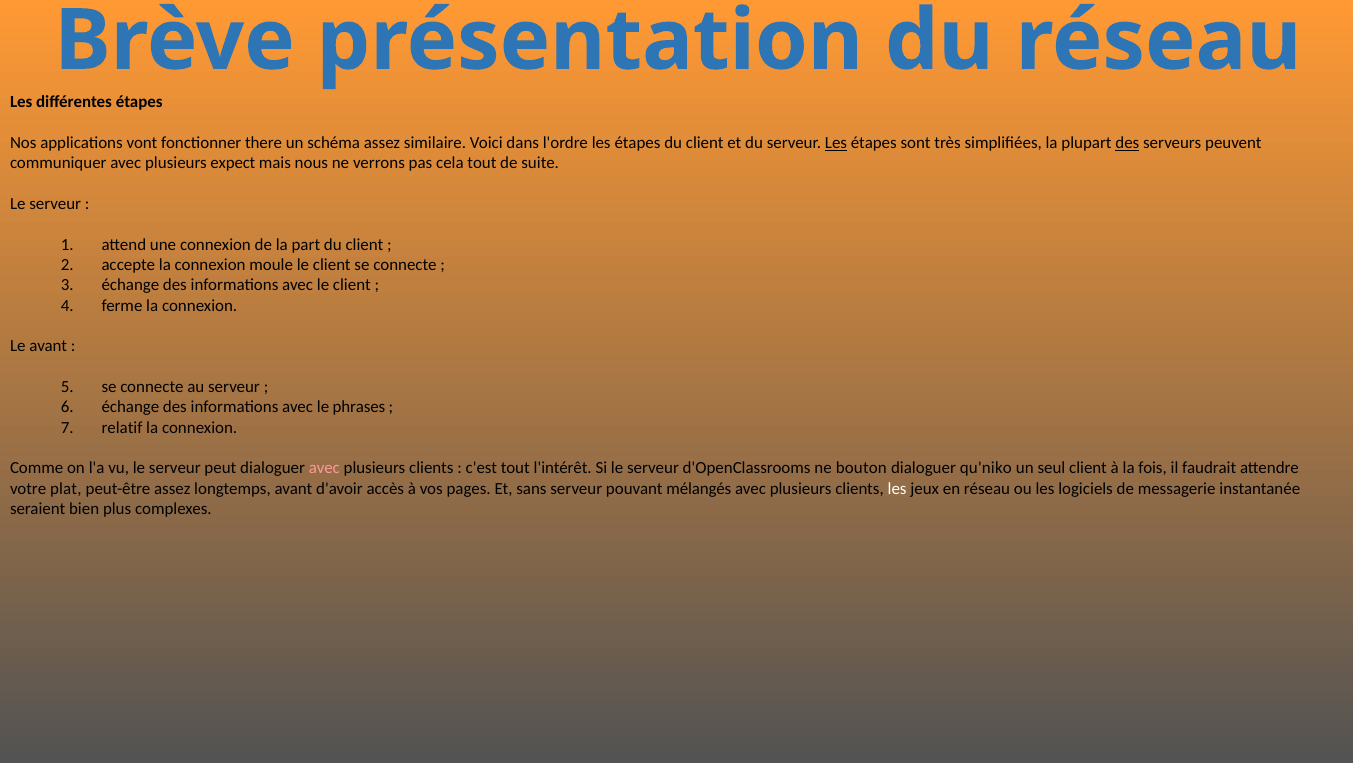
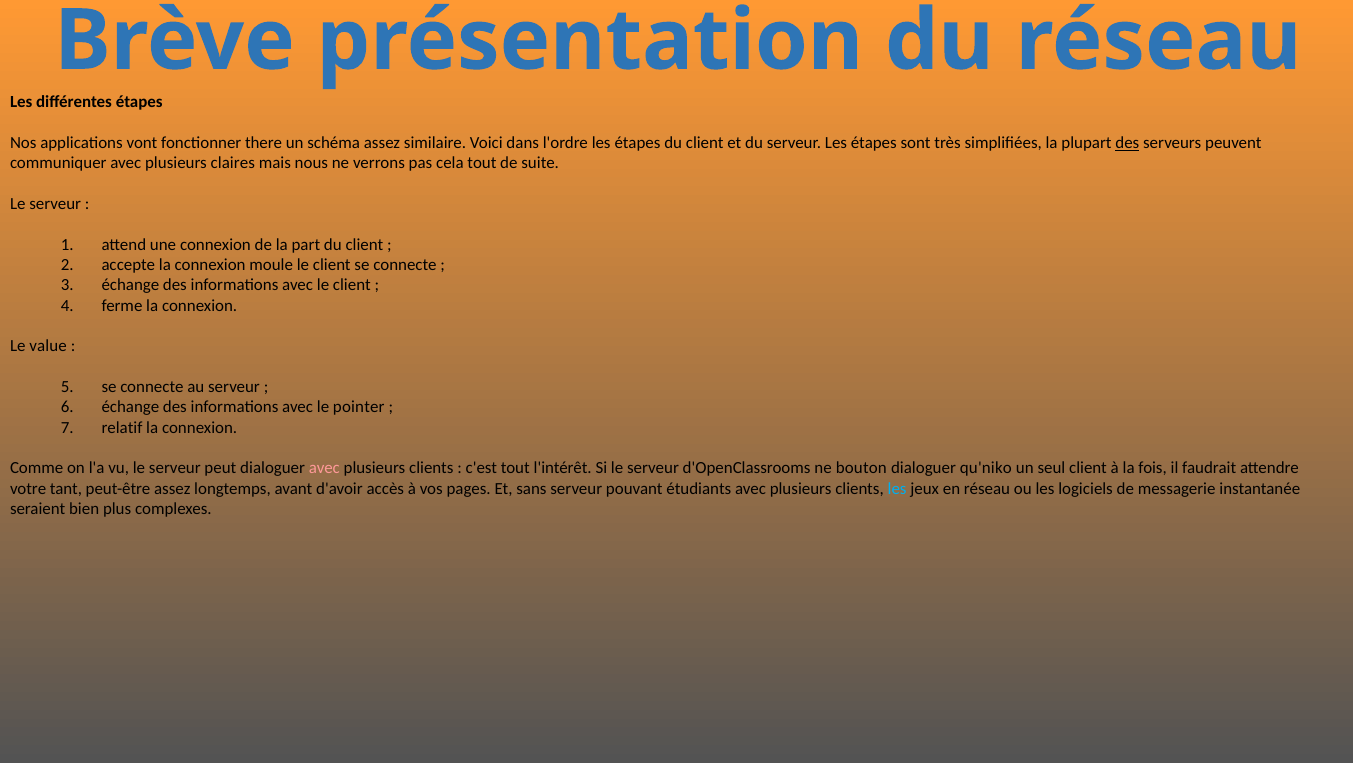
Les underline: present -> none (836, 143)
expect: expect -> claires (233, 163)
Le avant: avant -> value (48, 346)
phrases: phrases -> pointer (359, 407)
plat: plat -> tant (66, 489)
mélangés: mélangés -> étudiants (699, 489)
les colour: white -> light blue (897, 489)
